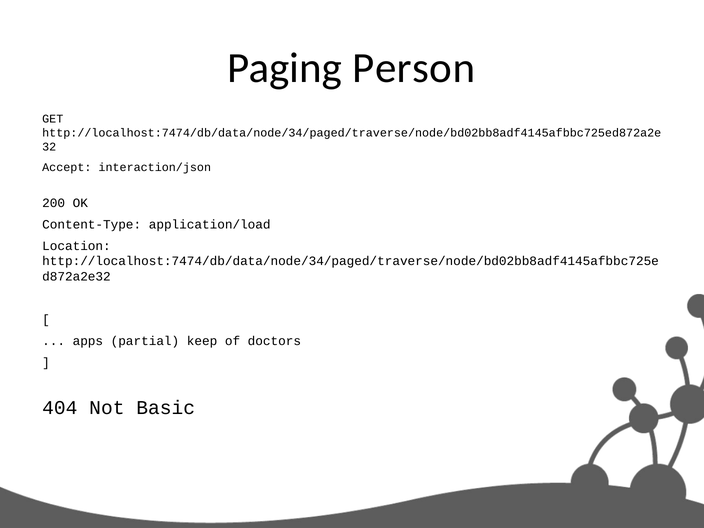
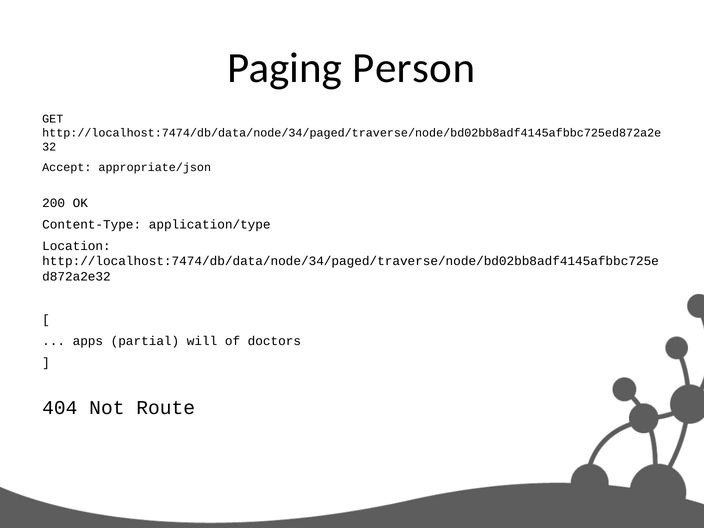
interaction/json: interaction/json -> appropriate/json (155, 167)
application/load: application/load -> application/type (210, 224)
keep: keep -> will (202, 341)
Basic: Basic -> Route (166, 408)
